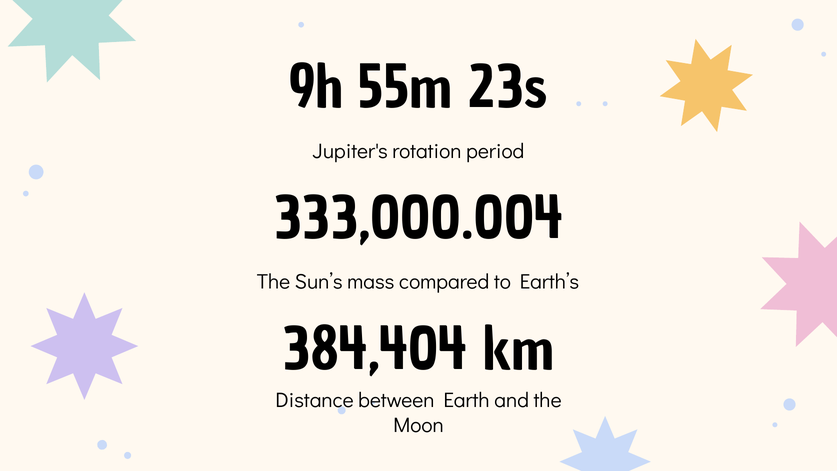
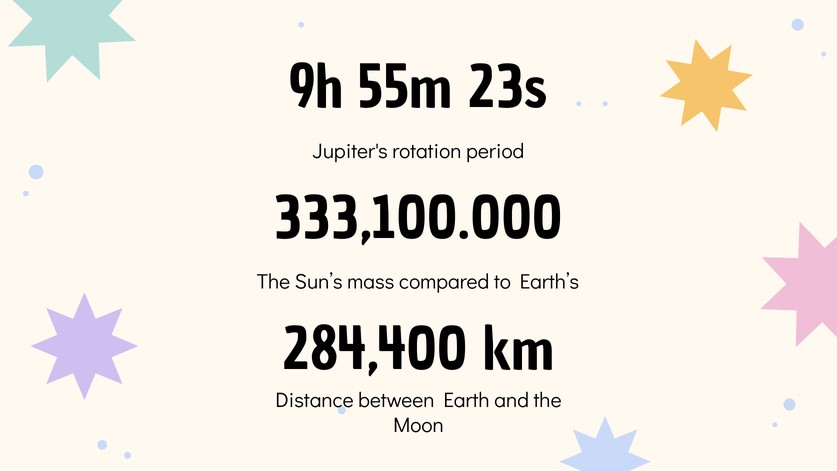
333,000.004: 333,000.004 -> 333,100.000 (418, 219)
384,404: 384,404 -> 284,400 (375, 350)
